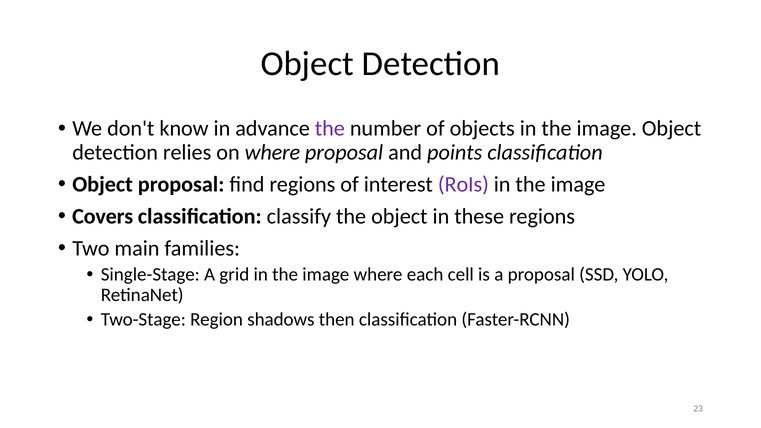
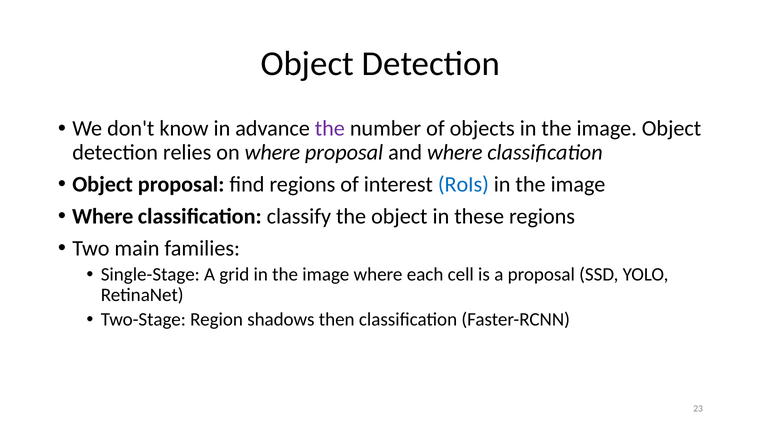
and points: points -> where (455, 153)
RoIs colour: purple -> blue (463, 185)
Covers: Covers -> Where (103, 216)
